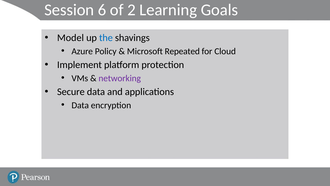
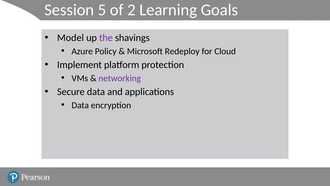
6: 6 -> 5 (102, 10)
the colour: blue -> purple (106, 38)
Repeated: Repeated -> Redeploy (182, 51)
